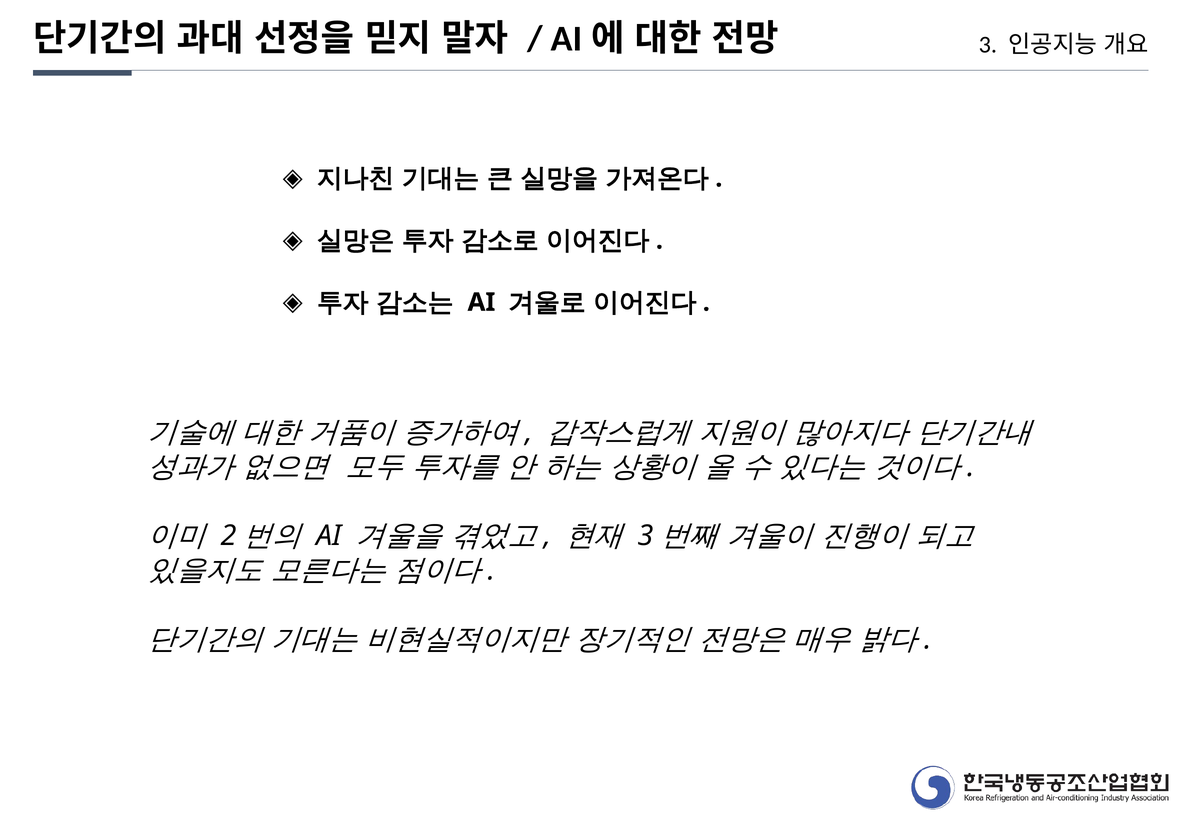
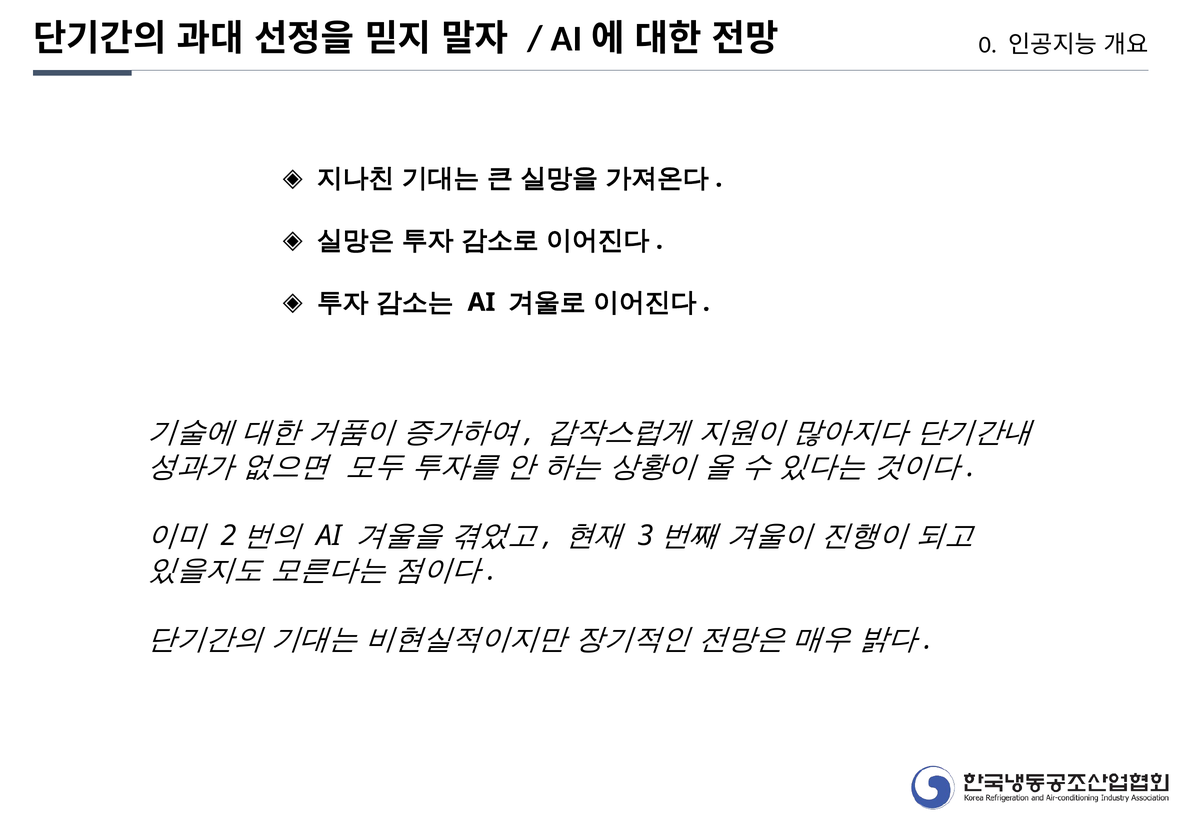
3: 3 -> 0 (988, 45)
